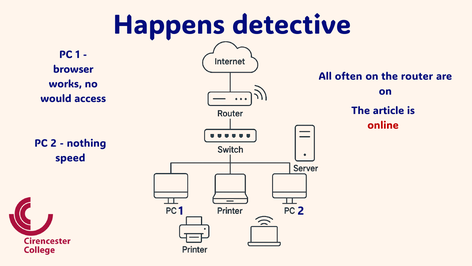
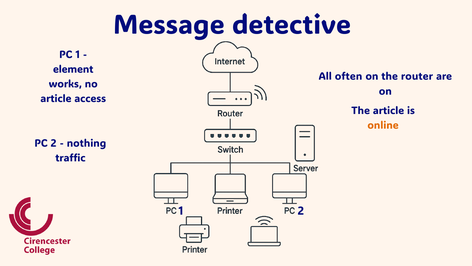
Happens: Happens -> Message (169, 25)
browser: browser -> element (73, 69)
would: would -> article (56, 99)
online colour: red -> orange (383, 125)
speed: speed -> traffic (70, 158)
